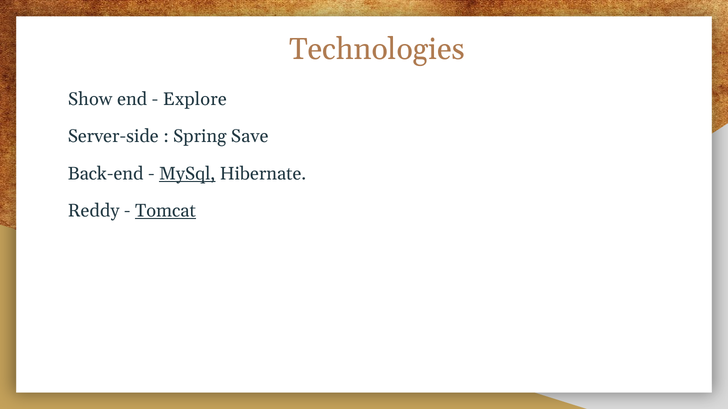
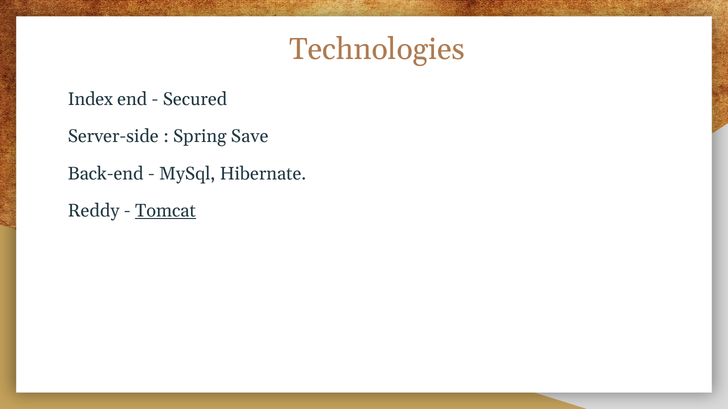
Show: Show -> Index (90, 99)
Explore: Explore -> Secured (195, 99)
MySql underline: present -> none (187, 174)
